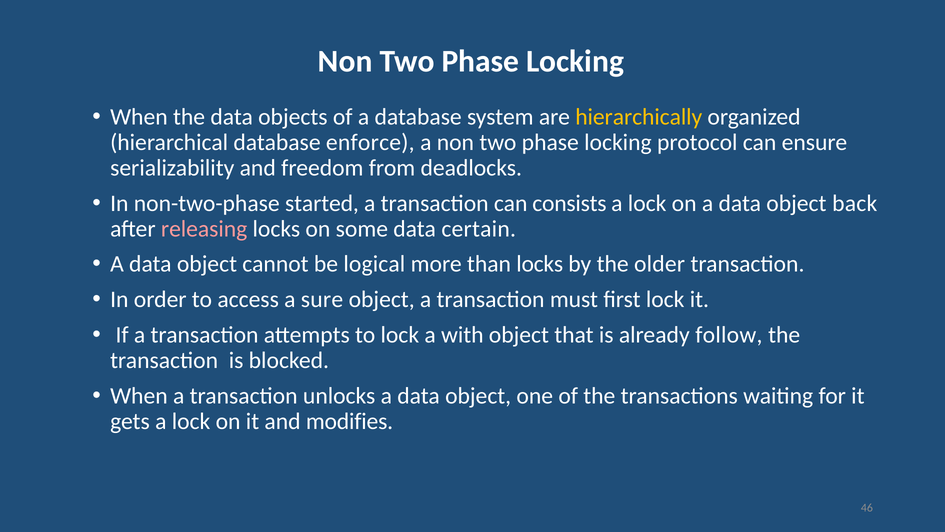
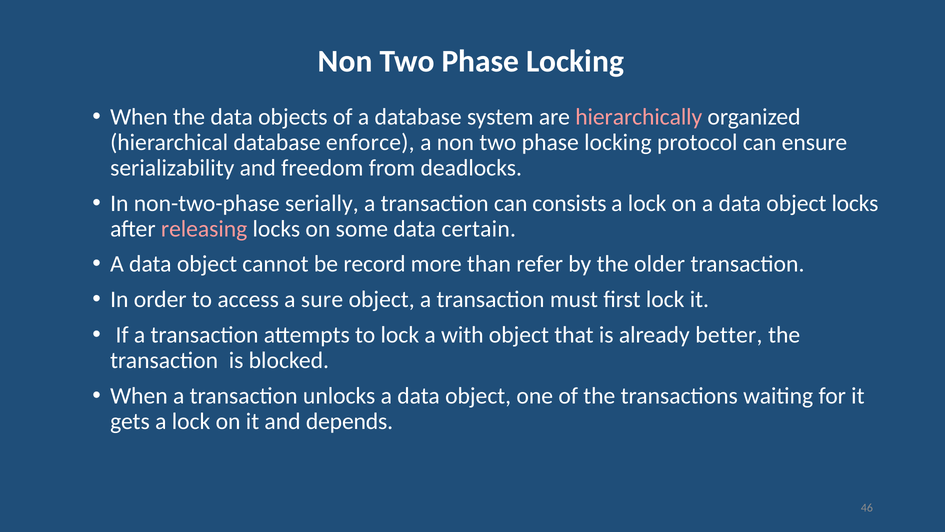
hierarchically colour: yellow -> pink (639, 117)
started: started -> serially (322, 203)
object back: back -> locks (855, 203)
logical: logical -> record (375, 264)
than locks: locks -> refer (540, 264)
follow: follow -> better (729, 335)
modifies: modifies -> depends (350, 421)
